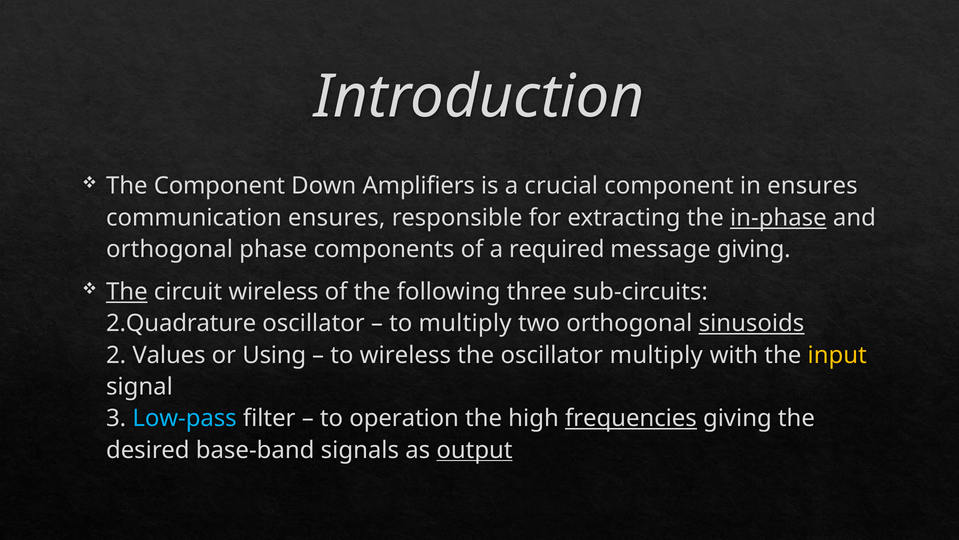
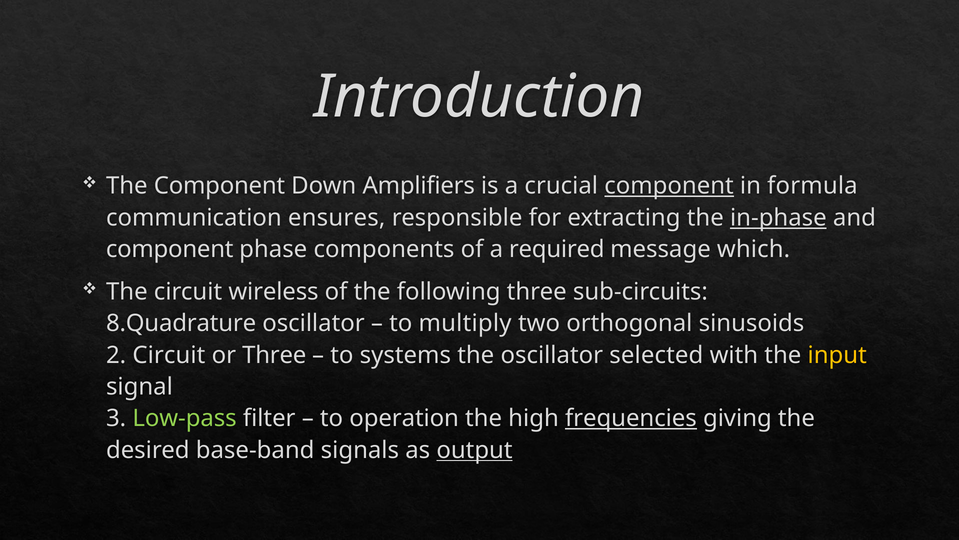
component underline: none -> present (669, 186)
in ensures: ensures -> formula (812, 186)
orthogonal: orthogonal -> component (170, 249)
message giving: giving -> which (754, 249)
The underline: present -> none (127, 292)
2.Quadrature: 2.Quadrature -> 8.Quadrature (181, 323)
sinusoids underline: present -> none (751, 323)
2 Values: Values -> Circuit (169, 355)
or Using: Using -> Three (274, 355)
to wireless: wireless -> systems (405, 355)
oscillator multiply: multiply -> selected (656, 355)
Low-pass colour: light blue -> light green (185, 418)
